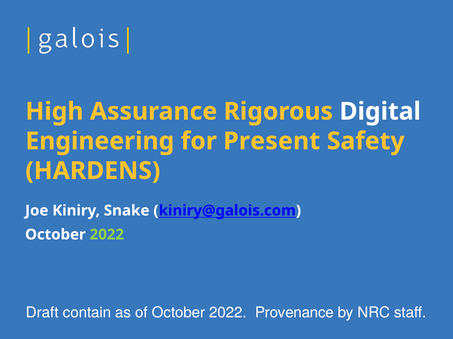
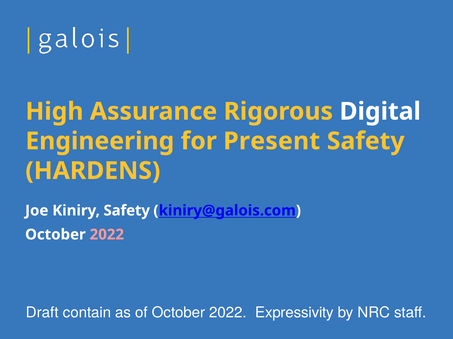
Kiniry Snake: Snake -> Safety (127, 211)
2022 colour: light green -> pink (107, 235)
Provenance: Provenance -> Expressivity (294, 313)
